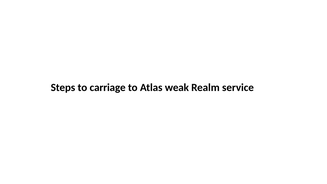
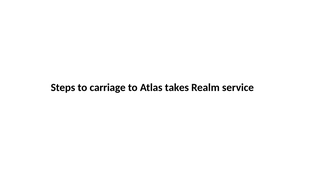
weak: weak -> takes (177, 88)
